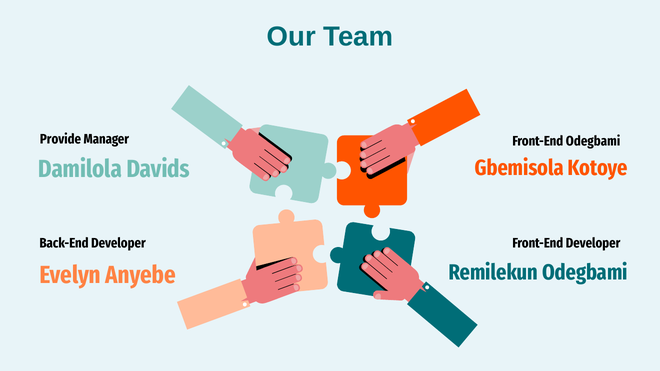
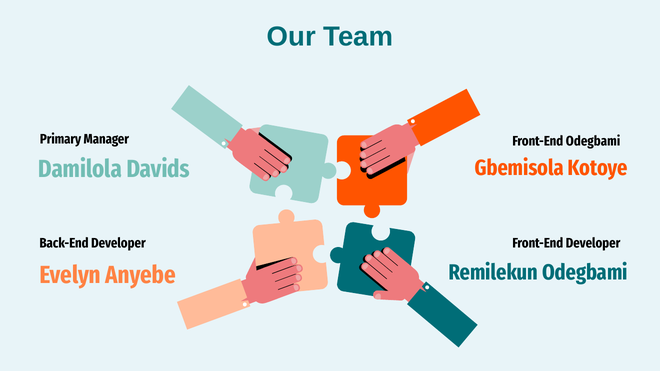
Provide: Provide -> Primary (61, 139)
